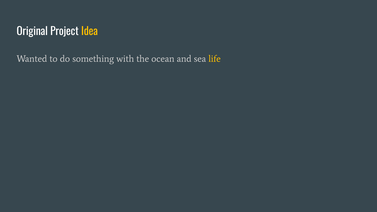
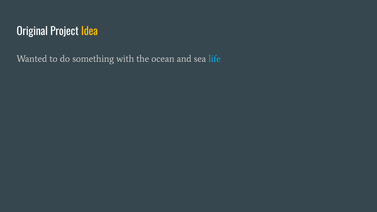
life colour: yellow -> light blue (215, 59)
